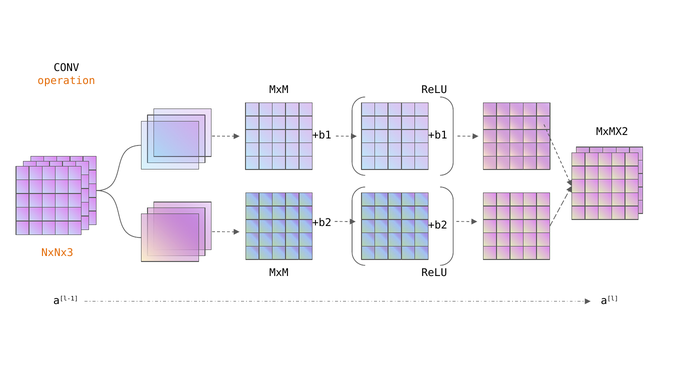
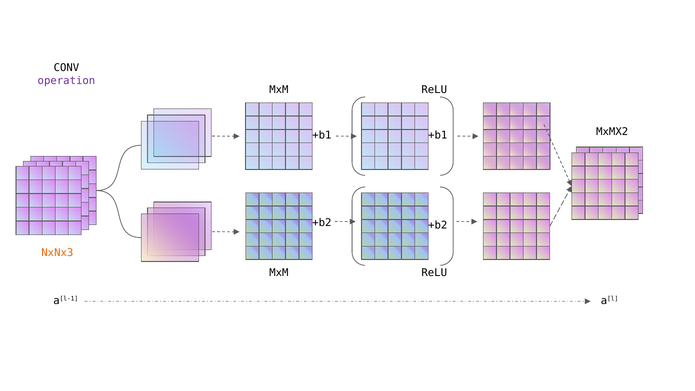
operation colour: orange -> purple (66, 81)
